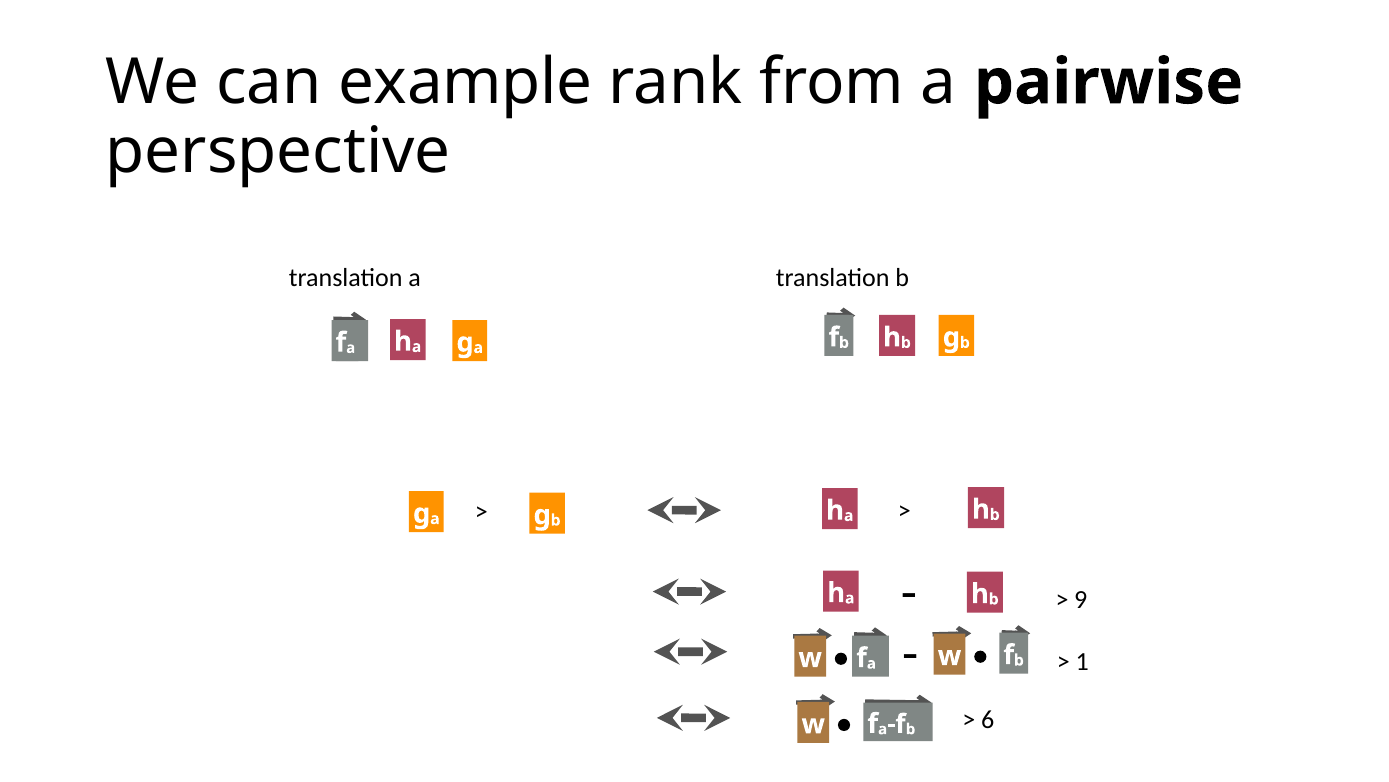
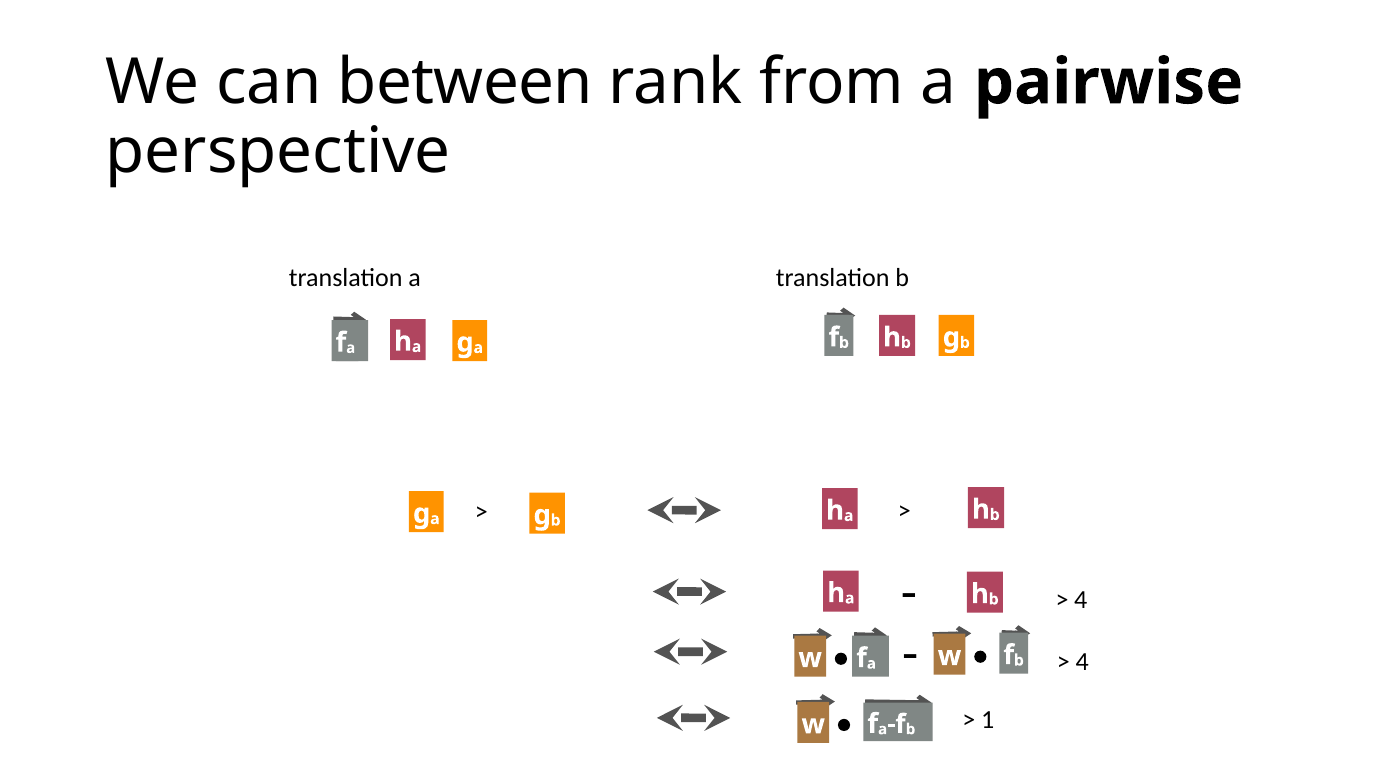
example: example -> between (466, 82)
9: 9 -> 4 (1081, 599)
1: 1 -> 4 (1082, 661)
6: 6 -> 1 (988, 719)
